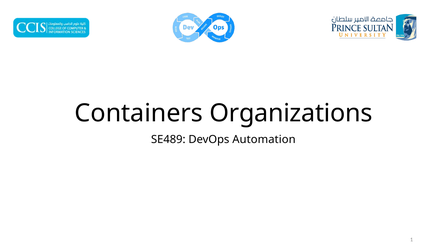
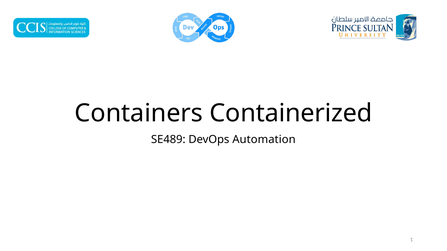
Organizations: Organizations -> Containerized (291, 113)
